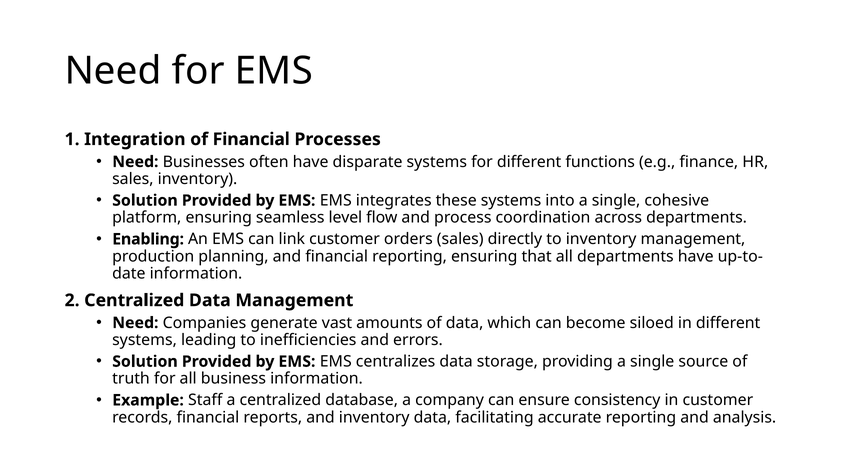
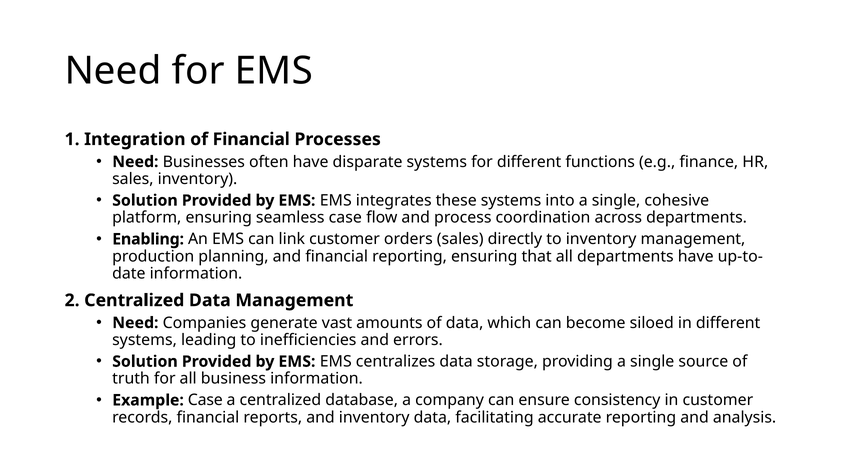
seamless level: level -> case (345, 218)
Example Staff: Staff -> Case (205, 401)
